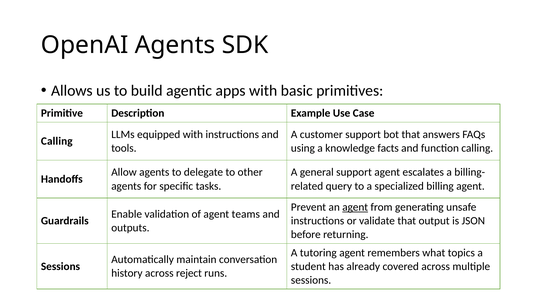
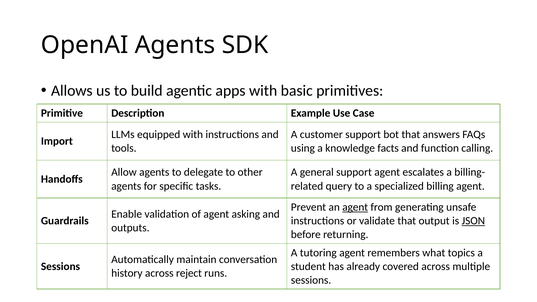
Calling: Calling -> Import (57, 141)
teams: teams -> asking (246, 214)
JSON underline: none -> present (473, 221)
